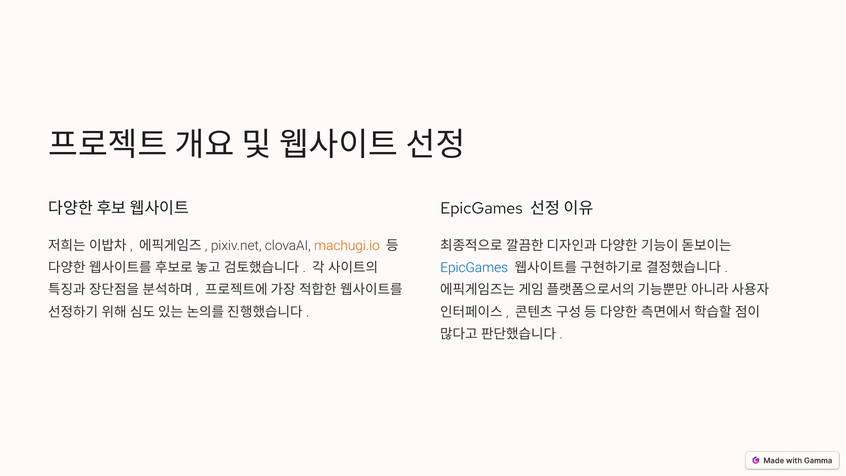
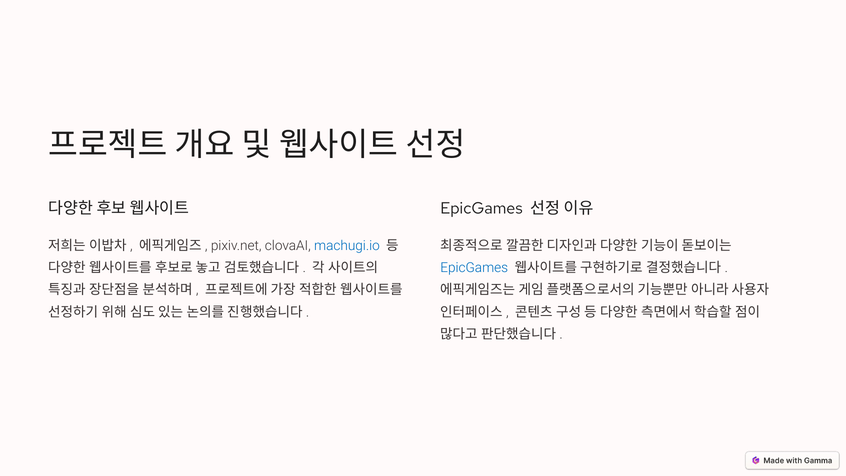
machugi.io colour: orange -> blue (347, 246)
